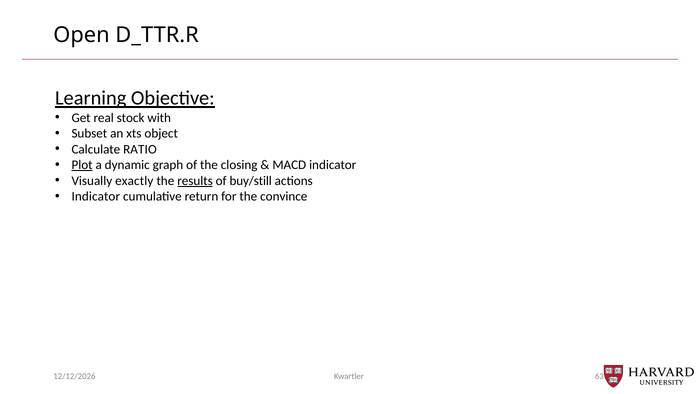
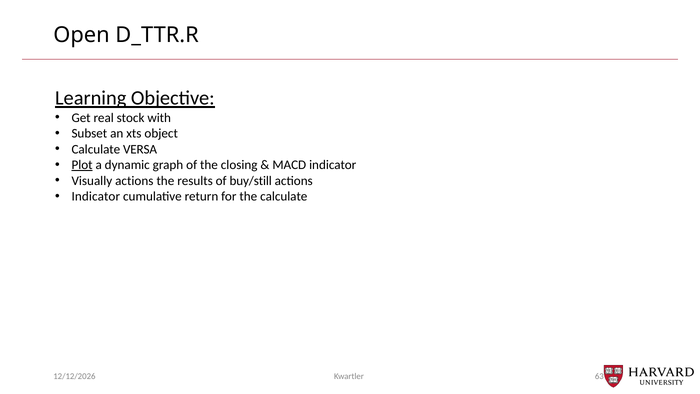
RATIO: RATIO -> VERSA (140, 149)
Visually exactly: exactly -> actions (134, 181)
results underline: present -> none (195, 181)
the convince: convince -> calculate (284, 196)
